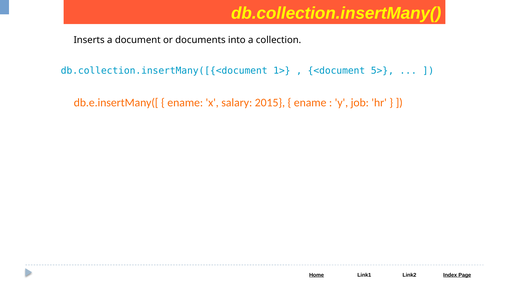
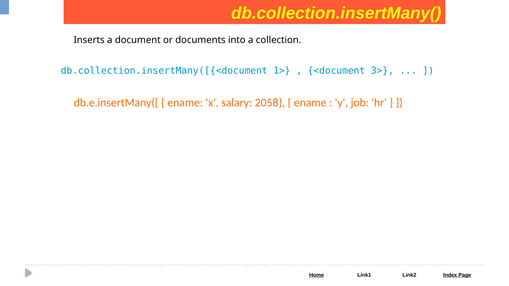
5>: 5> -> 3> (382, 71)
2015: 2015 -> 2058 (270, 103)
